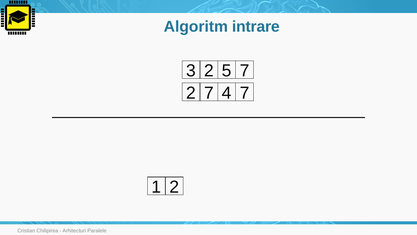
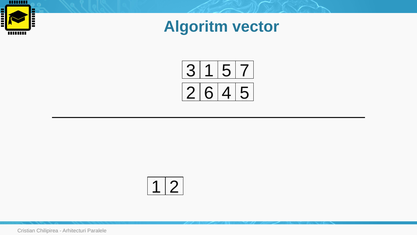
intrare: intrare -> vector (256, 27)
3 2: 2 -> 1 (209, 71)
2 7: 7 -> 6 (209, 93)
4 7: 7 -> 5 (244, 93)
